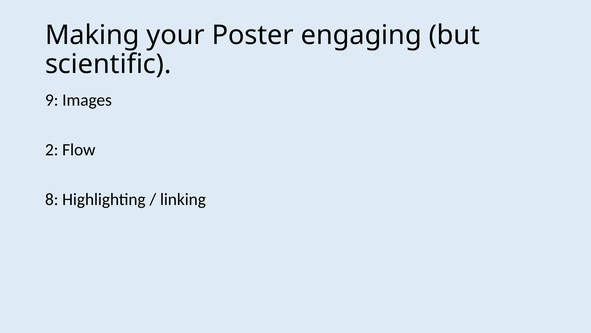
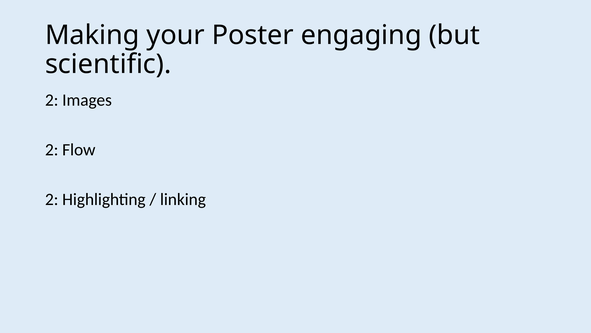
9: 9 -> 2 (52, 100)
8: 8 -> 2 (52, 199)
